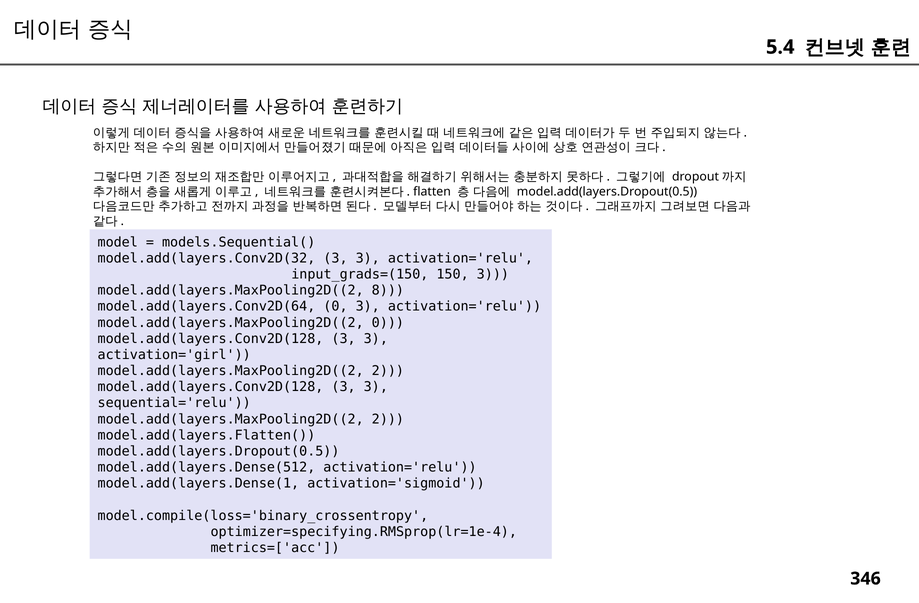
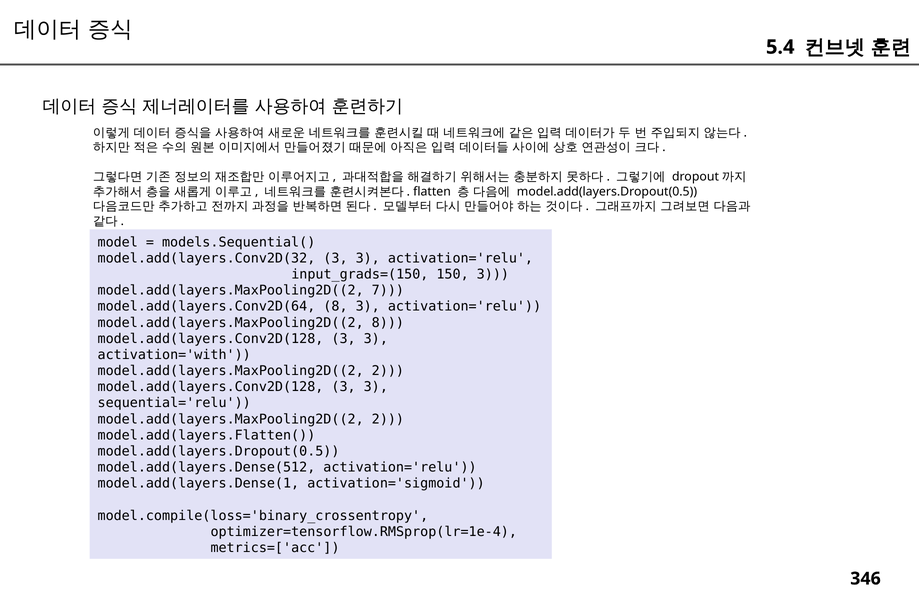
8: 8 -> 7 (388, 291)
model.add(layers.Conv2D(64 0: 0 -> 8 (335, 307)
model.add(layers.MaxPooling2D((2 0: 0 -> 8 (388, 323)
activation='girl: activation='girl -> activation='with (174, 355)
optimizer=specifying.RMSprop(lr=1e-4: optimizer=specifying.RMSprop(lr=1e-4 -> optimizer=tensorflow.RMSprop(lr=1e-4 (364, 532)
